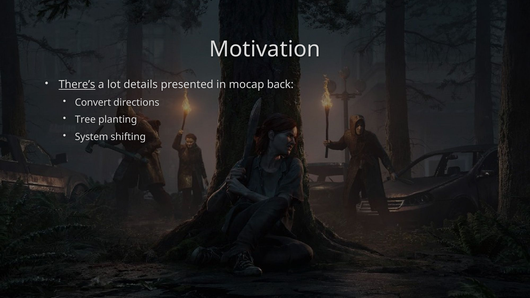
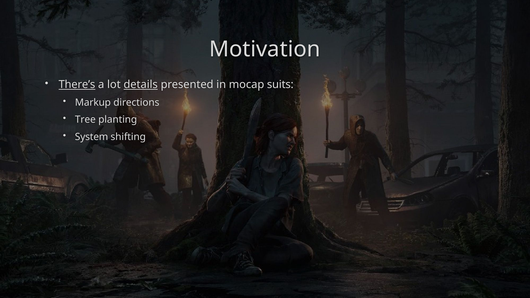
details underline: none -> present (141, 85)
back: back -> suits (280, 85)
Convert: Convert -> Markup (93, 103)
